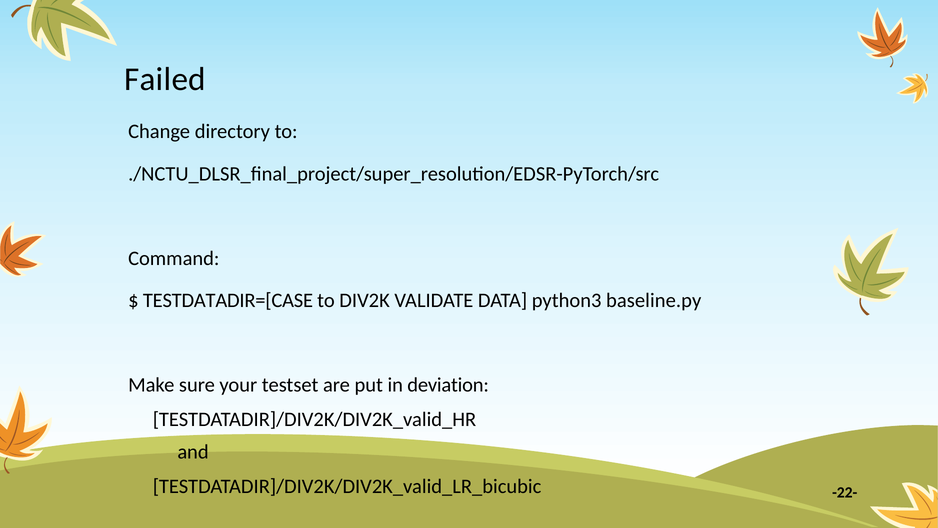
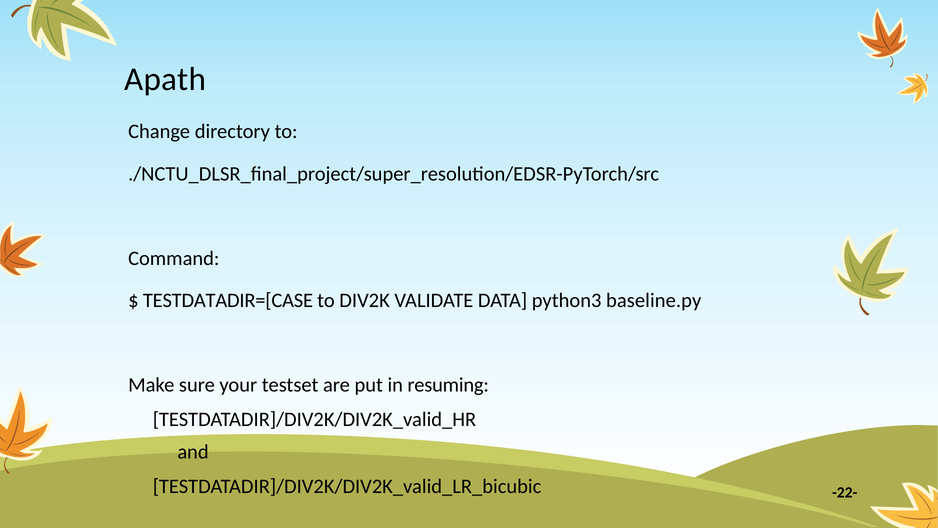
Failed: Failed -> Apath (165, 79)
deviation: deviation -> resuming (448, 385)
